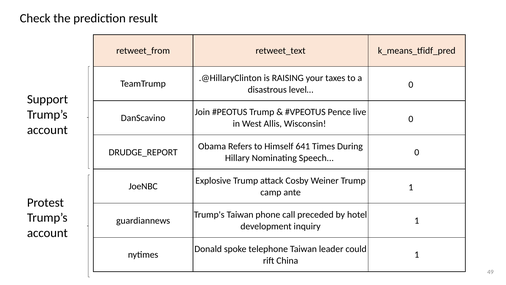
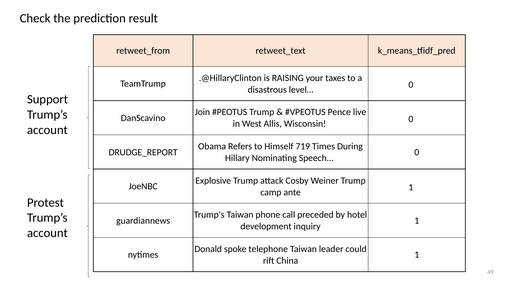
641: 641 -> 719 (303, 146)
